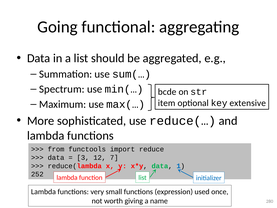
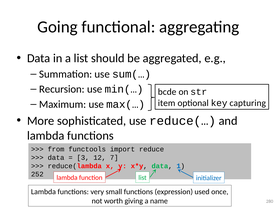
Spectrum: Spectrum -> Recursion (62, 89)
extensive: extensive -> capturing (248, 103)
